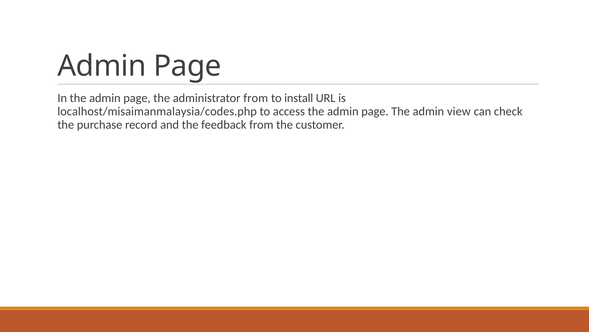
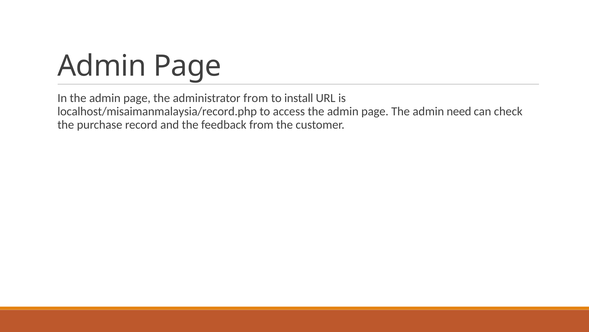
localhost/misaimanmalaysia/codes.php: localhost/misaimanmalaysia/codes.php -> localhost/misaimanmalaysia/record.php (157, 111)
view: view -> need (459, 111)
